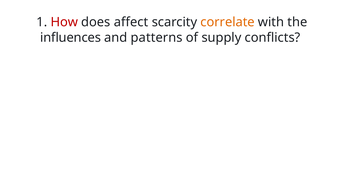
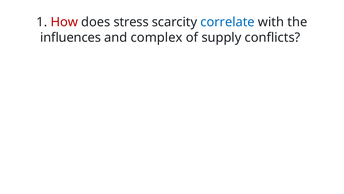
affect: affect -> stress (131, 22)
correlate colour: orange -> blue (228, 22)
patterns: patterns -> complex (157, 38)
